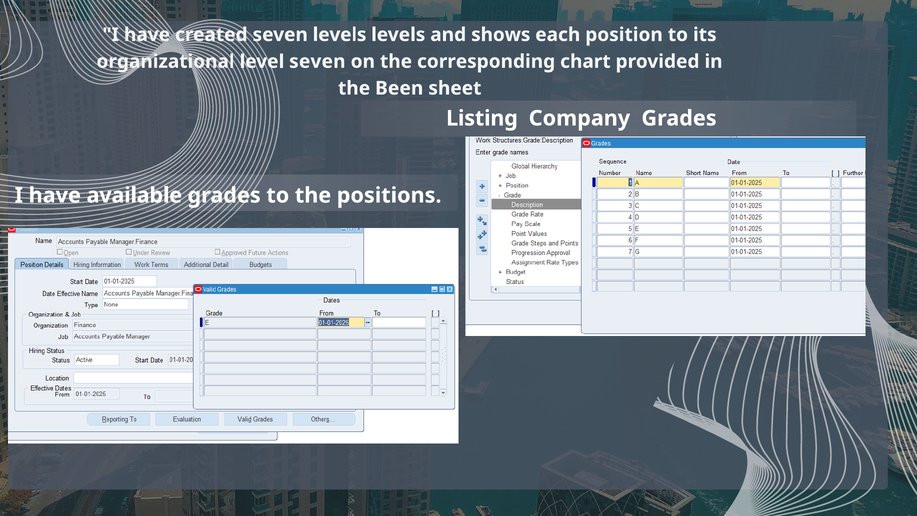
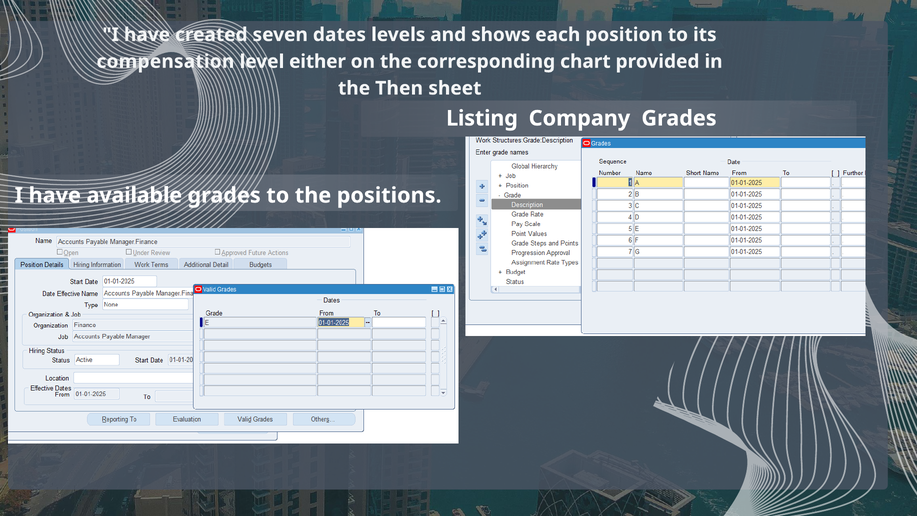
seven levels: levels -> dates (339, 35)
organizational: organizational -> compensation (165, 61)
level seven: seven -> either (318, 61)
Been: Been -> Then (399, 88)
